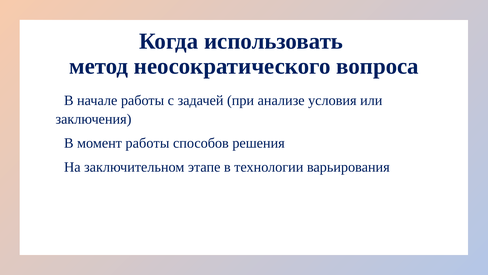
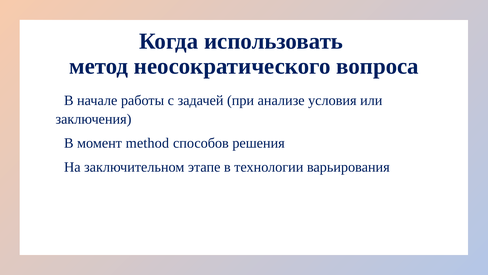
момент работы: работы -> method (147, 143)
